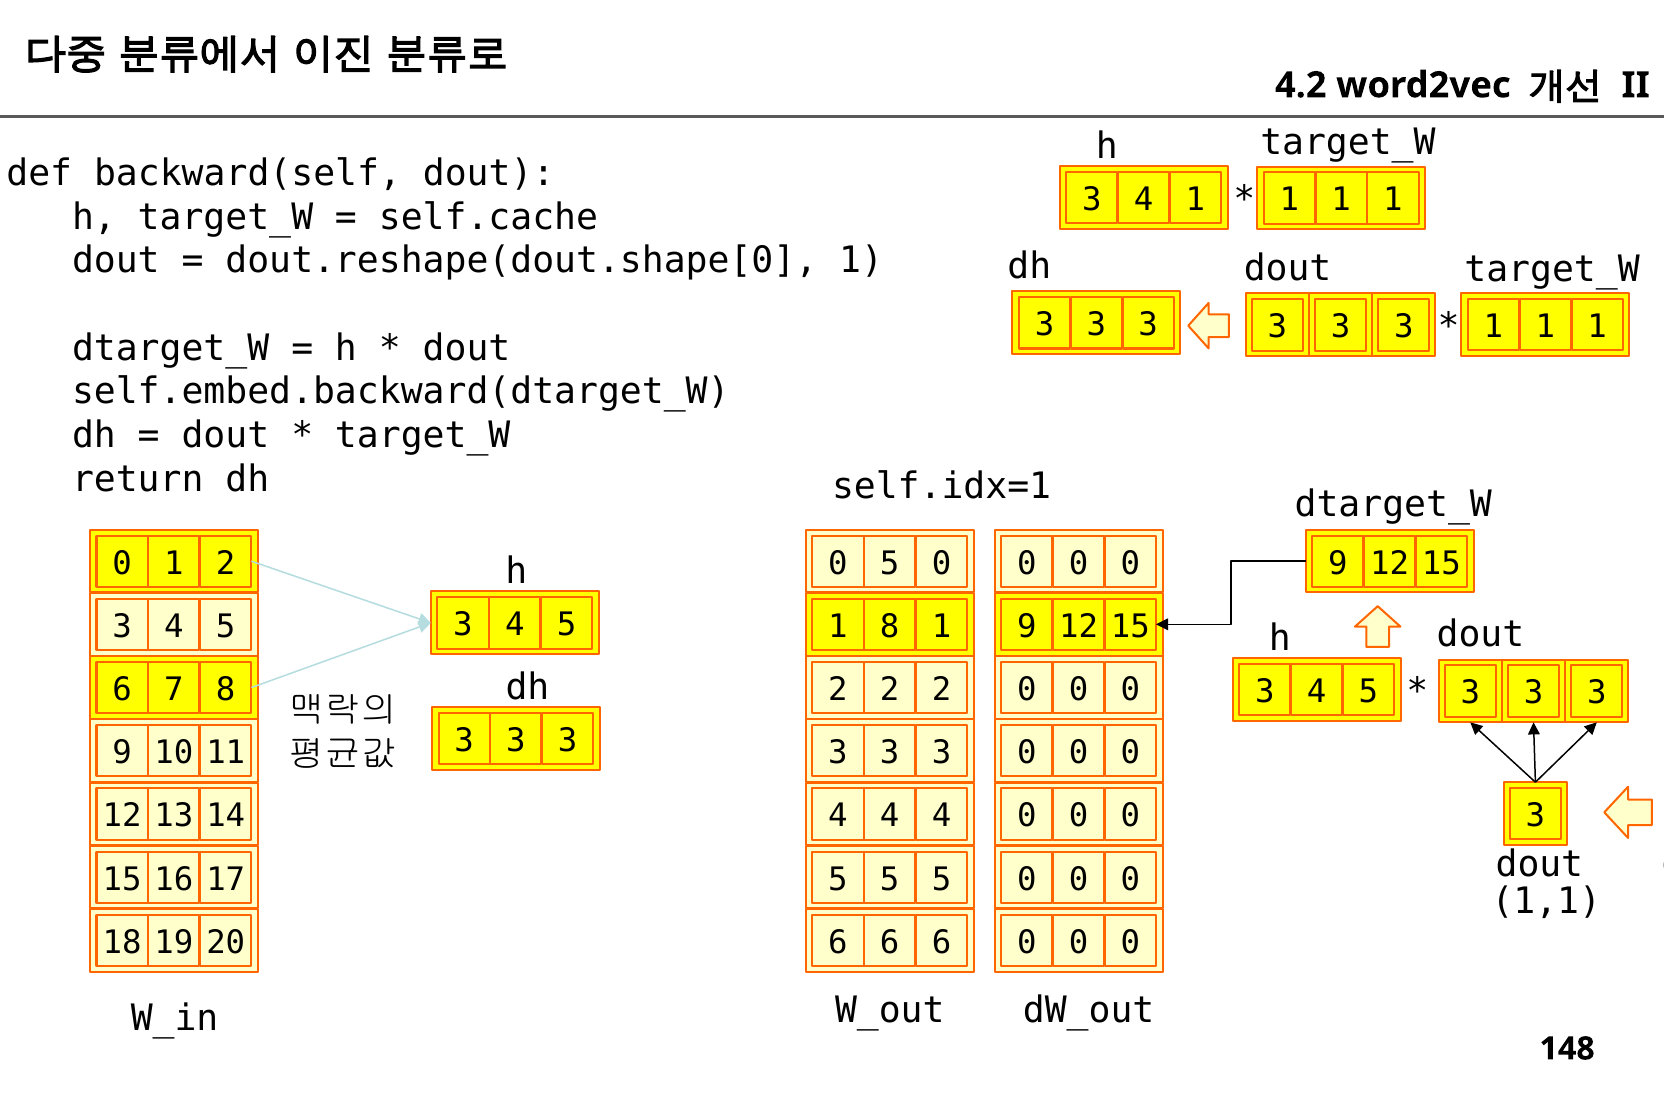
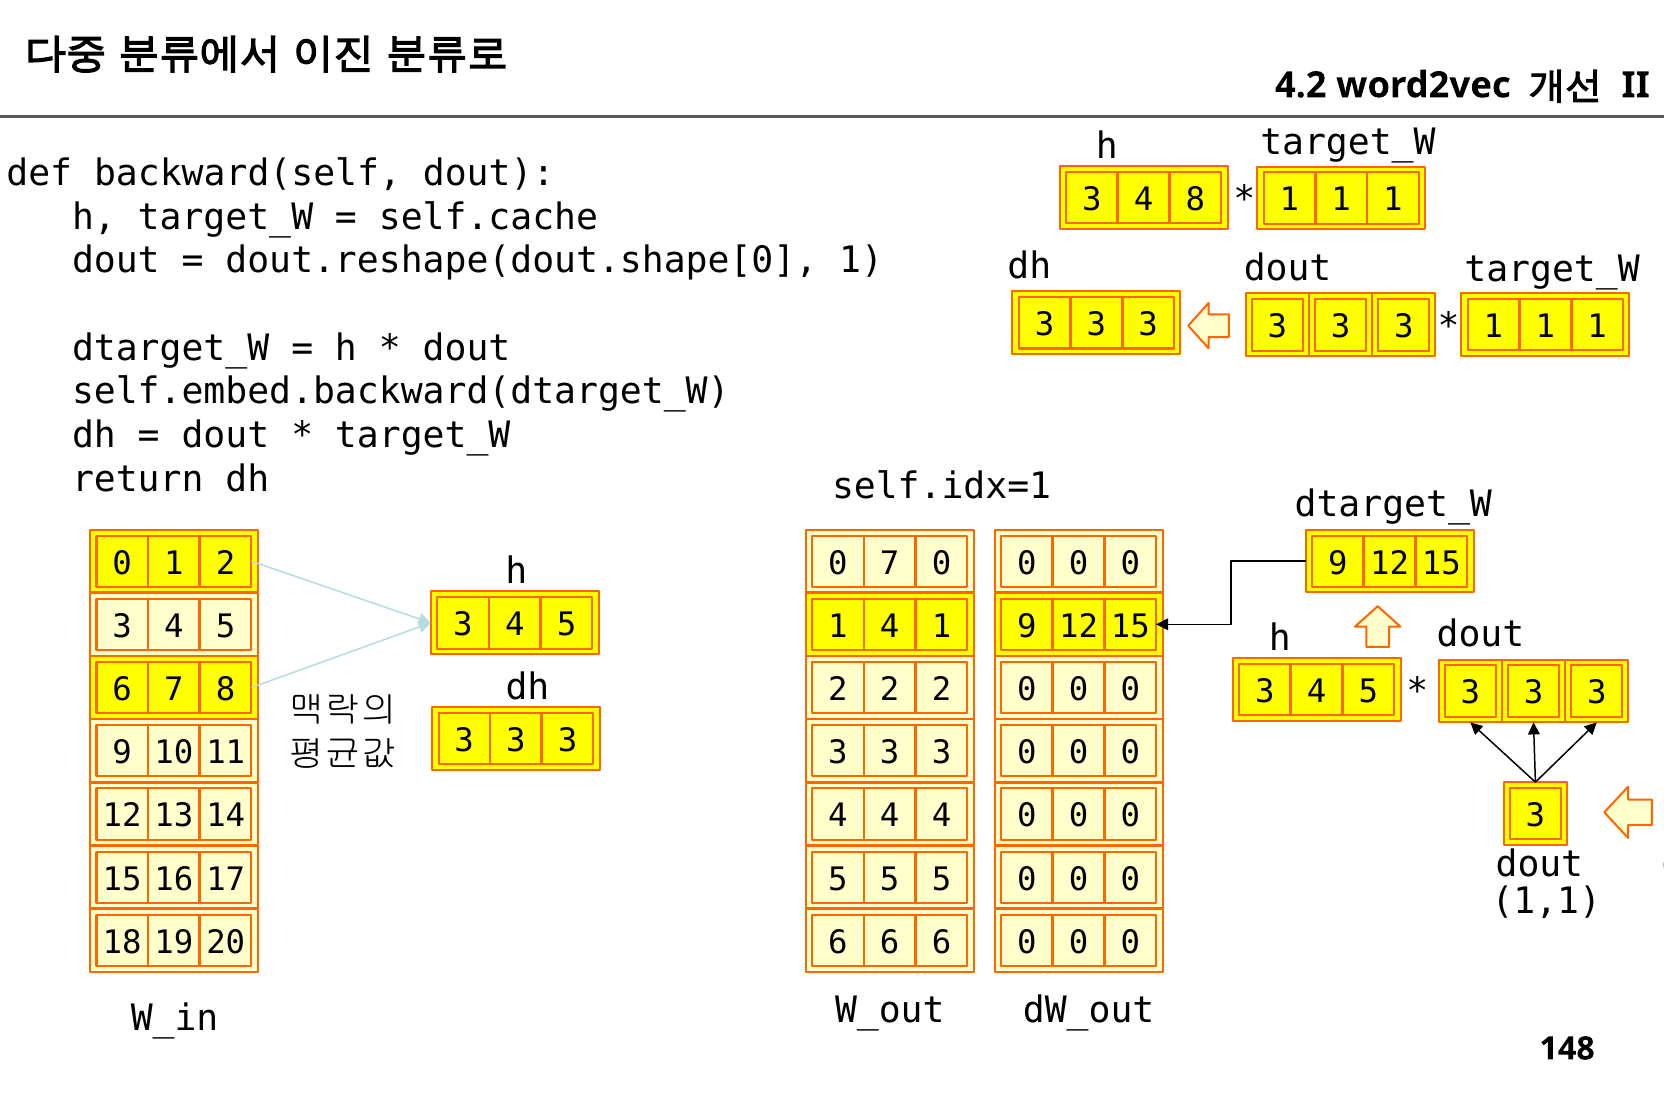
4 1: 1 -> 8 (1195, 200)
0 5: 5 -> 7 (890, 563)
1 8: 8 -> 4 (890, 627)
